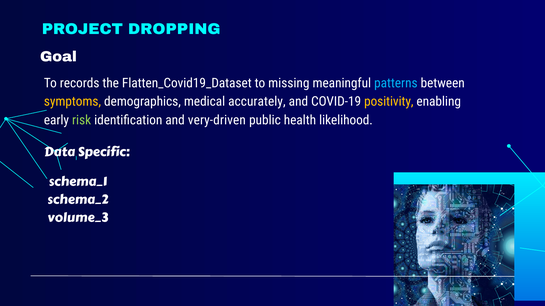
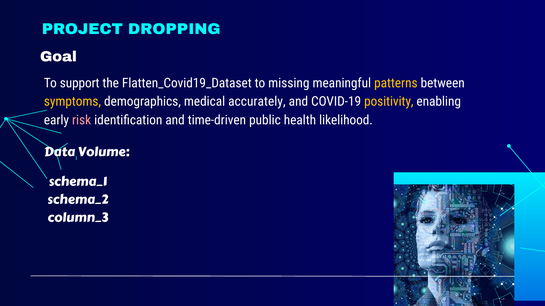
records: records -> support (80, 83)
patterns colour: light blue -> yellow (396, 83)
risk colour: light green -> pink (82, 120)
very-driven: very-driven -> time-driven (217, 120)
Specific: Specific -> Volume (104, 152)
volume_3: volume_3 -> column_3 (78, 218)
